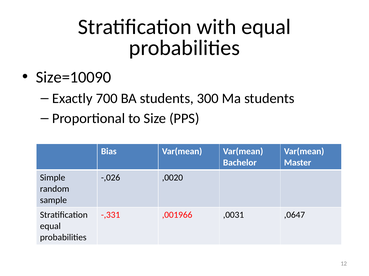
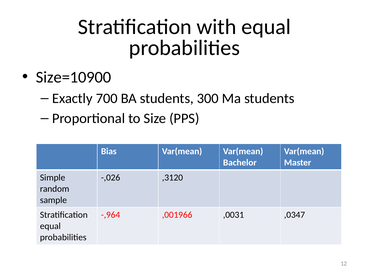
Size=10090: Size=10090 -> Size=10900 (74, 77)
,0020: ,0020 -> ,3120 (173, 178)
-,331: -,331 -> -,964 (111, 215)
,0647: ,0647 -> ,0347 (295, 215)
